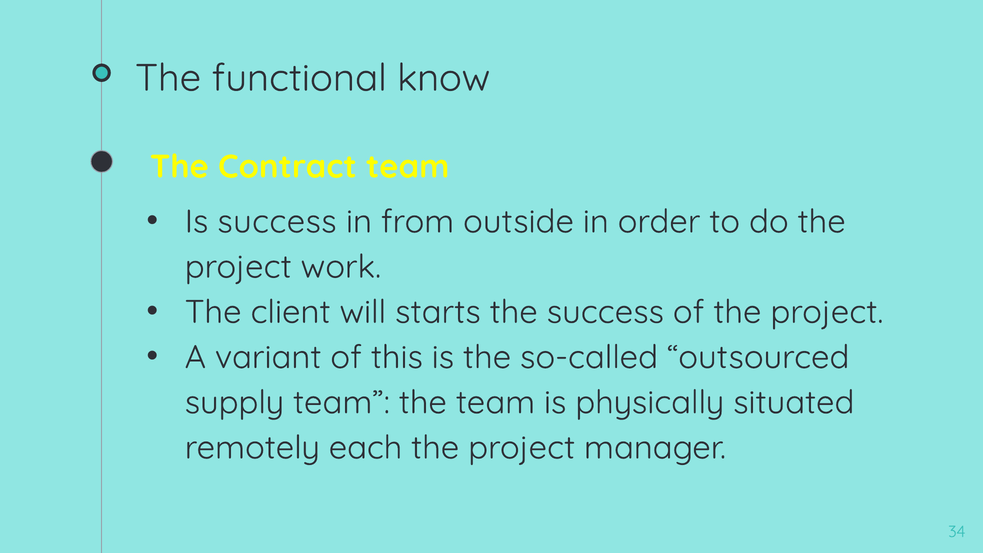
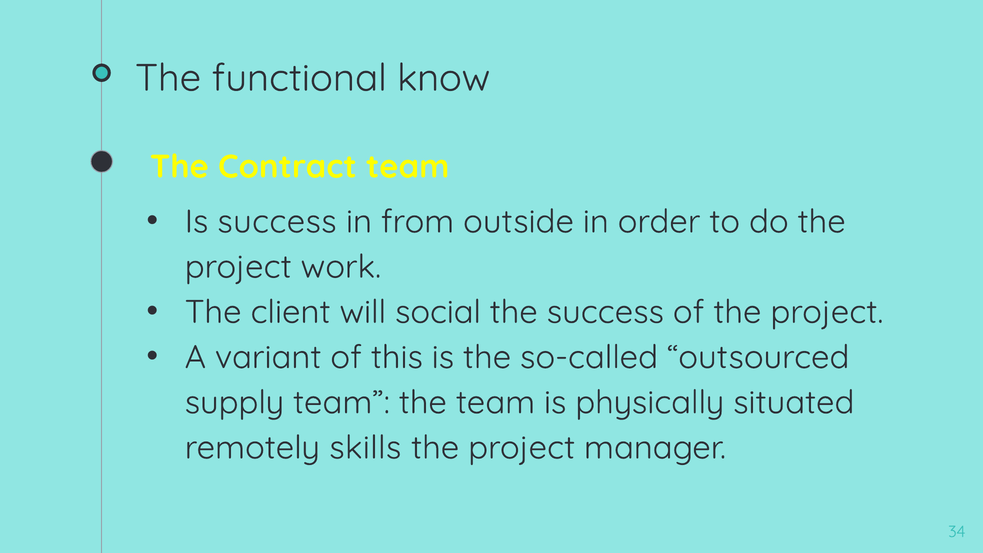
starts: starts -> social (438, 312)
each: each -> skills (365, 448)
